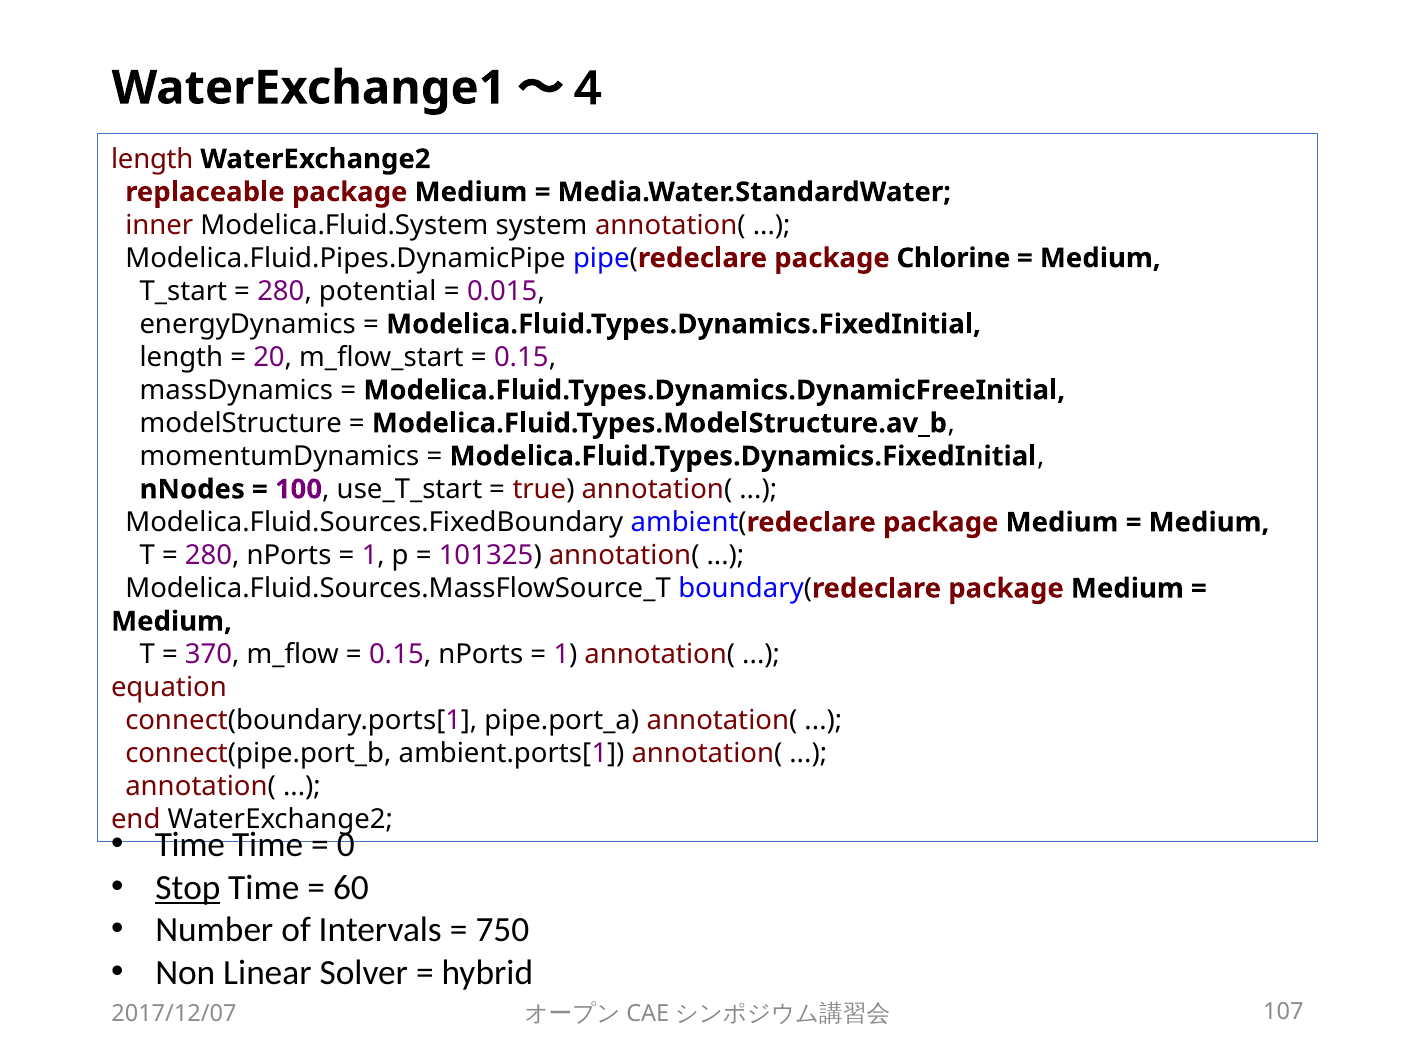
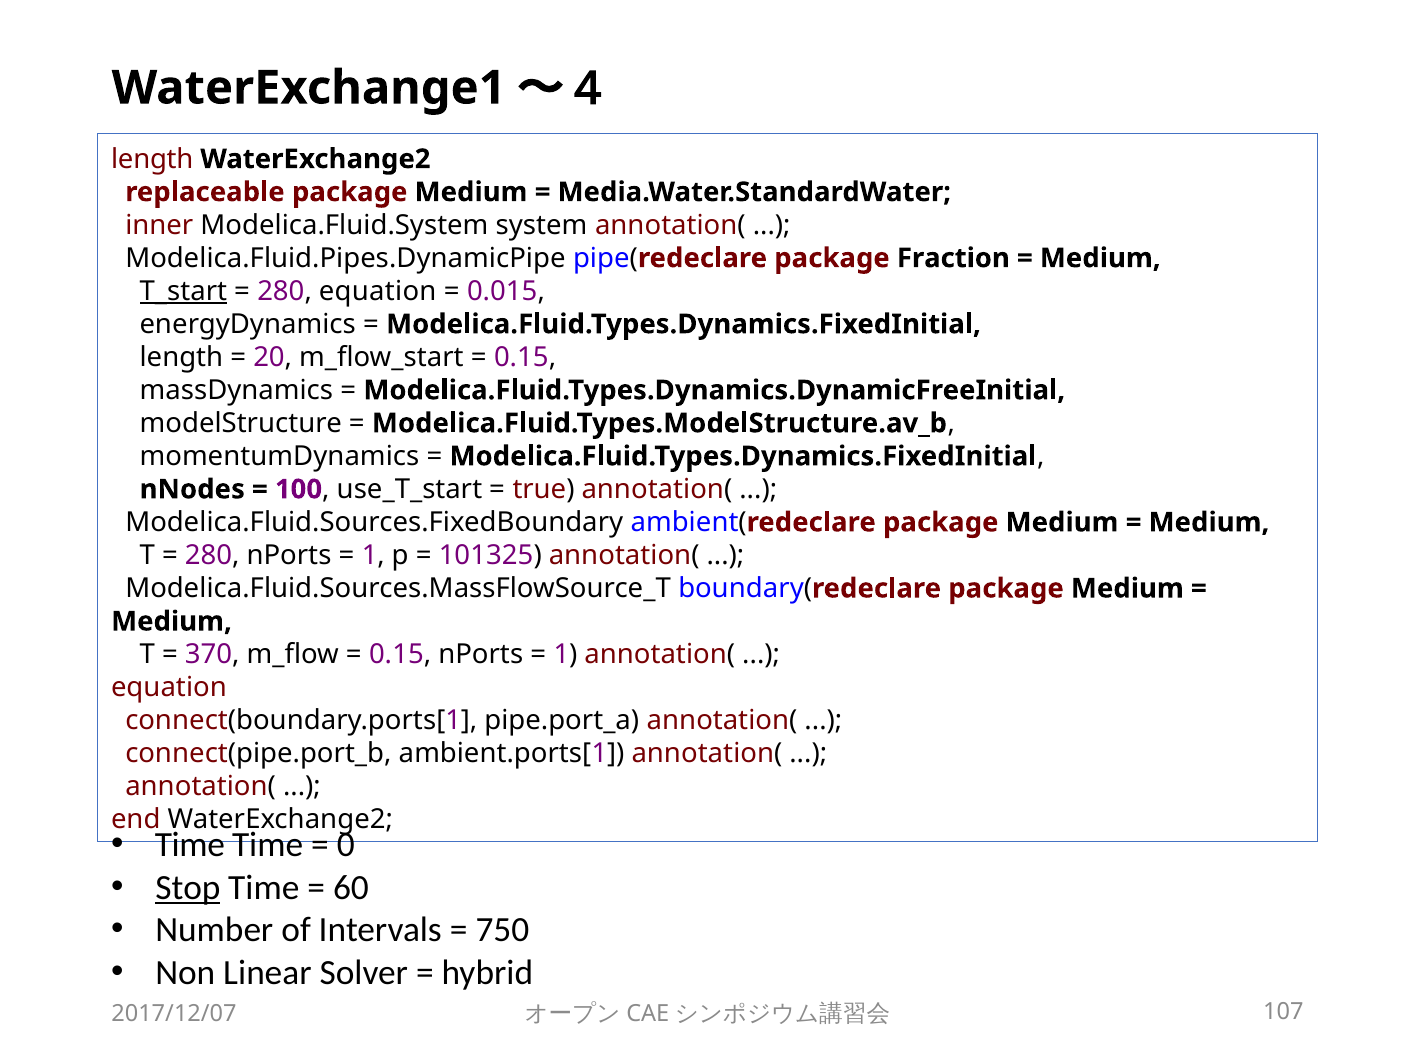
Chlorine: Chlorine -> Fraction (953, 258)
T_start underline: none -> present (183, 291)
280 potential: potential -> equation (378, 291)
